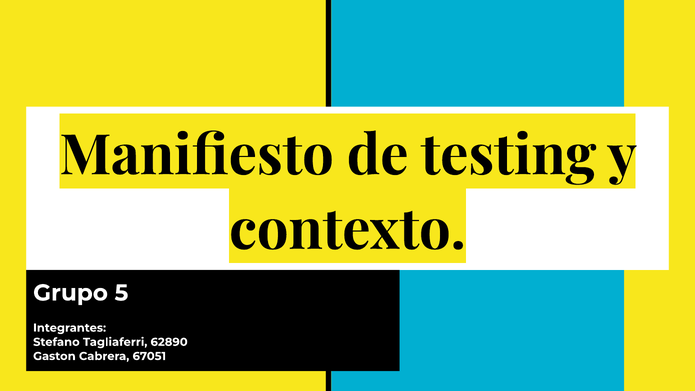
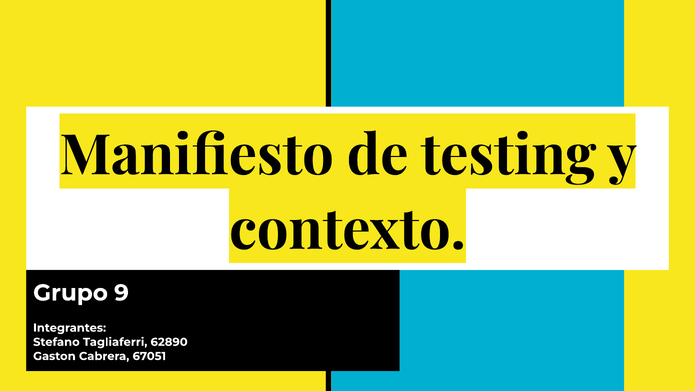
5: 5 -> 9 (121, 293)
